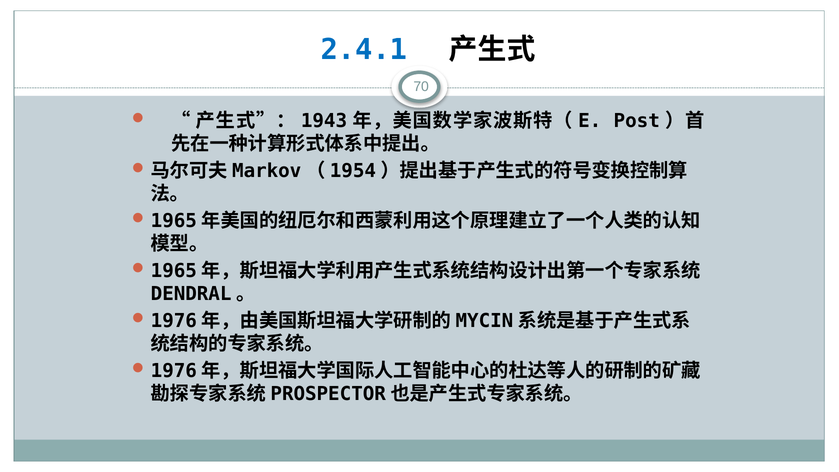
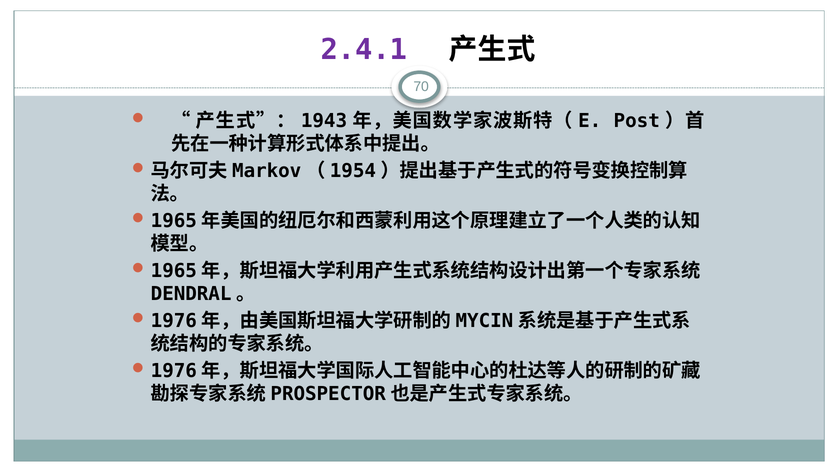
2.4.1 colour: blue -> purple (364, 50)
